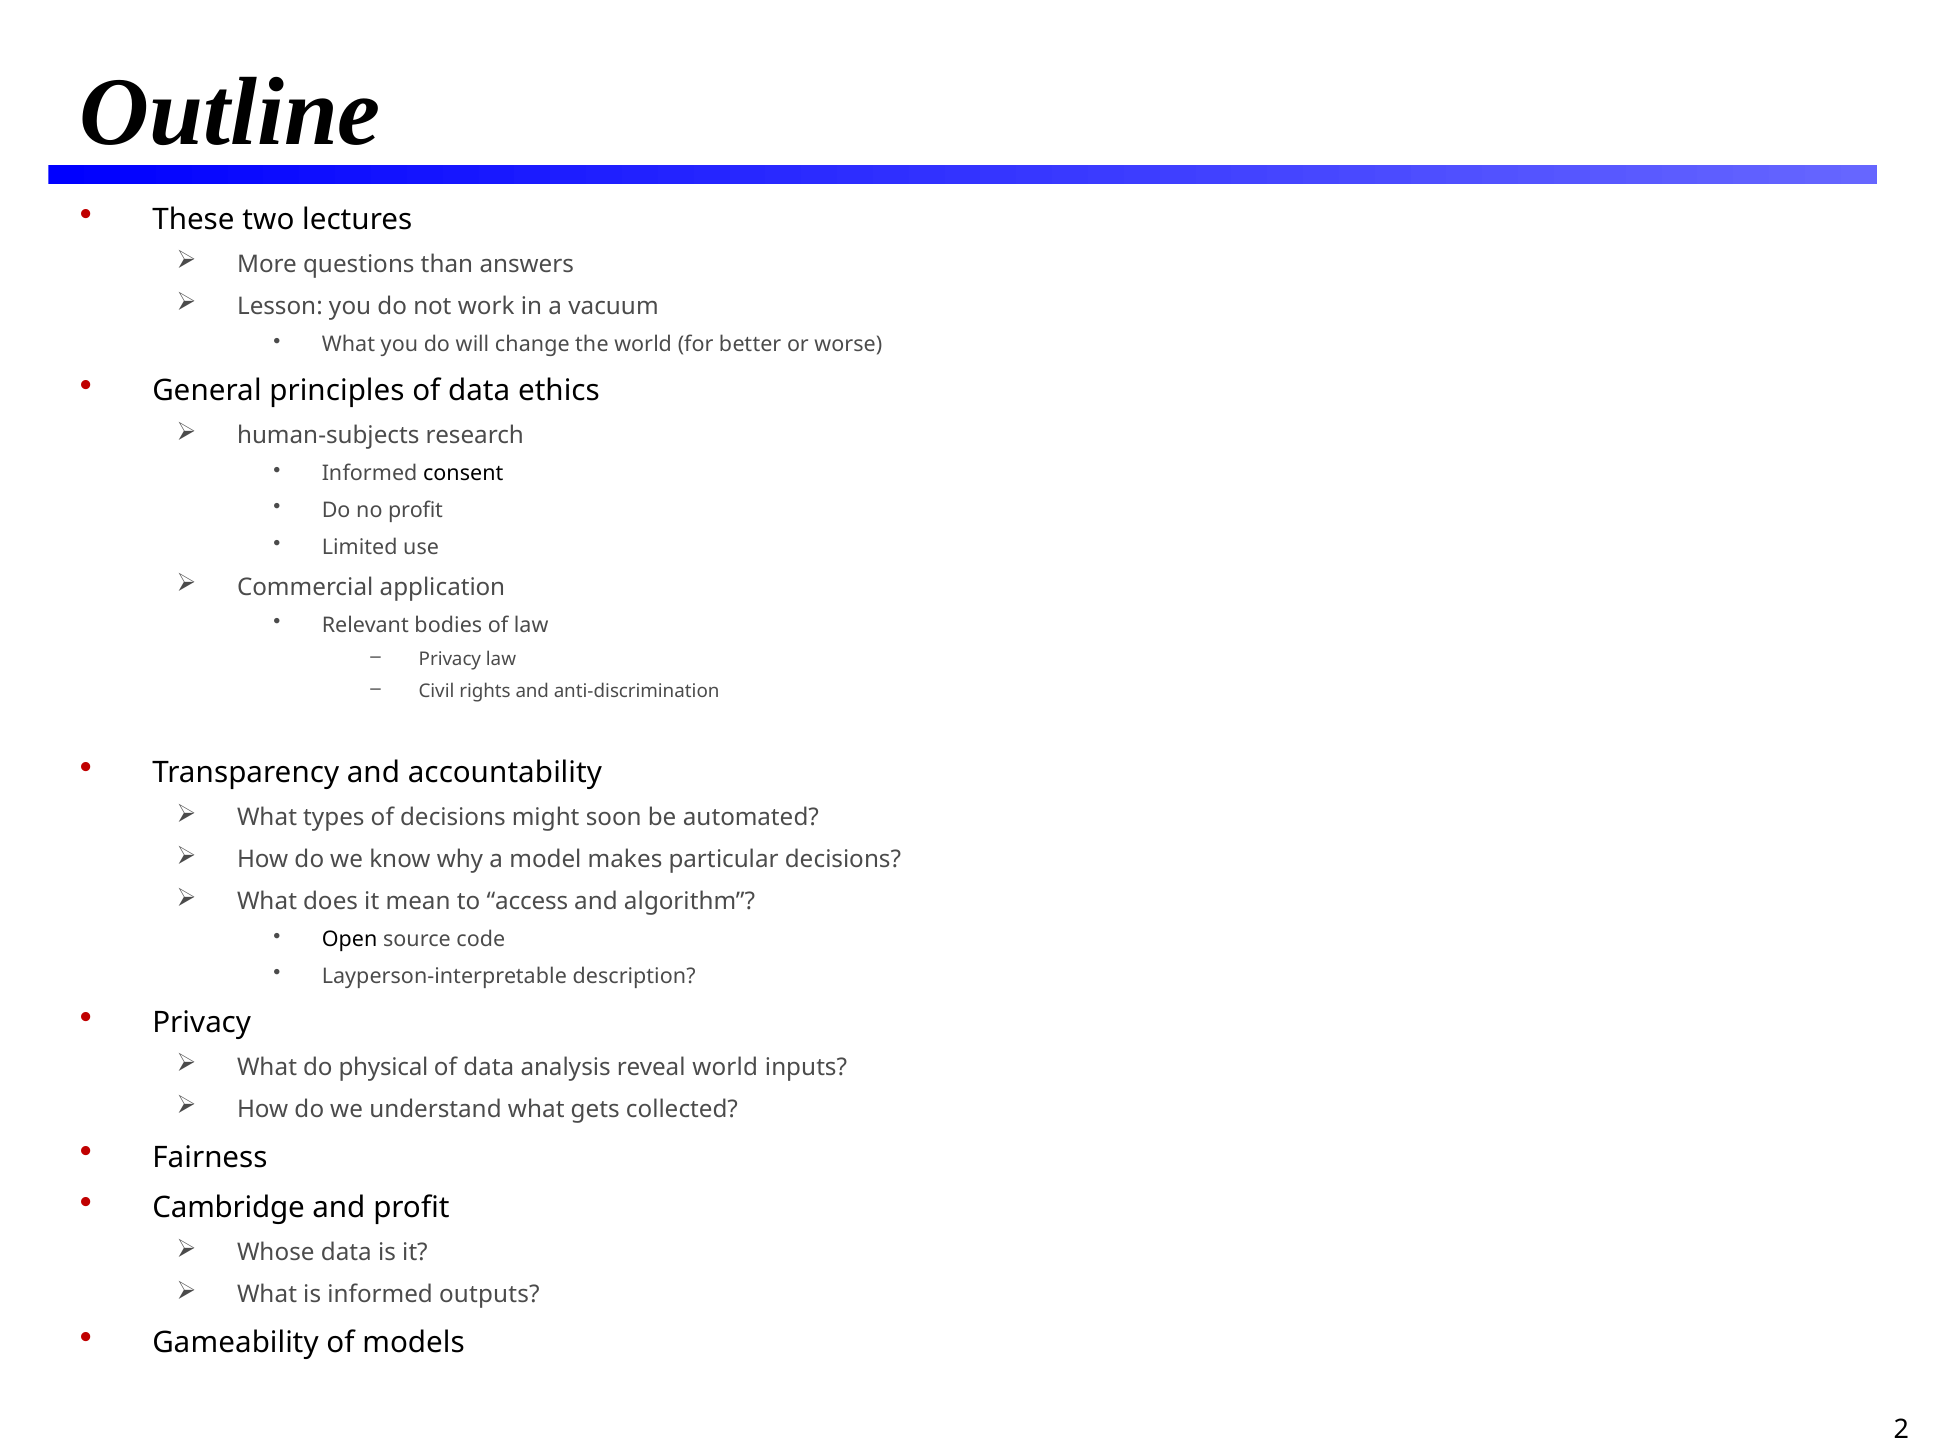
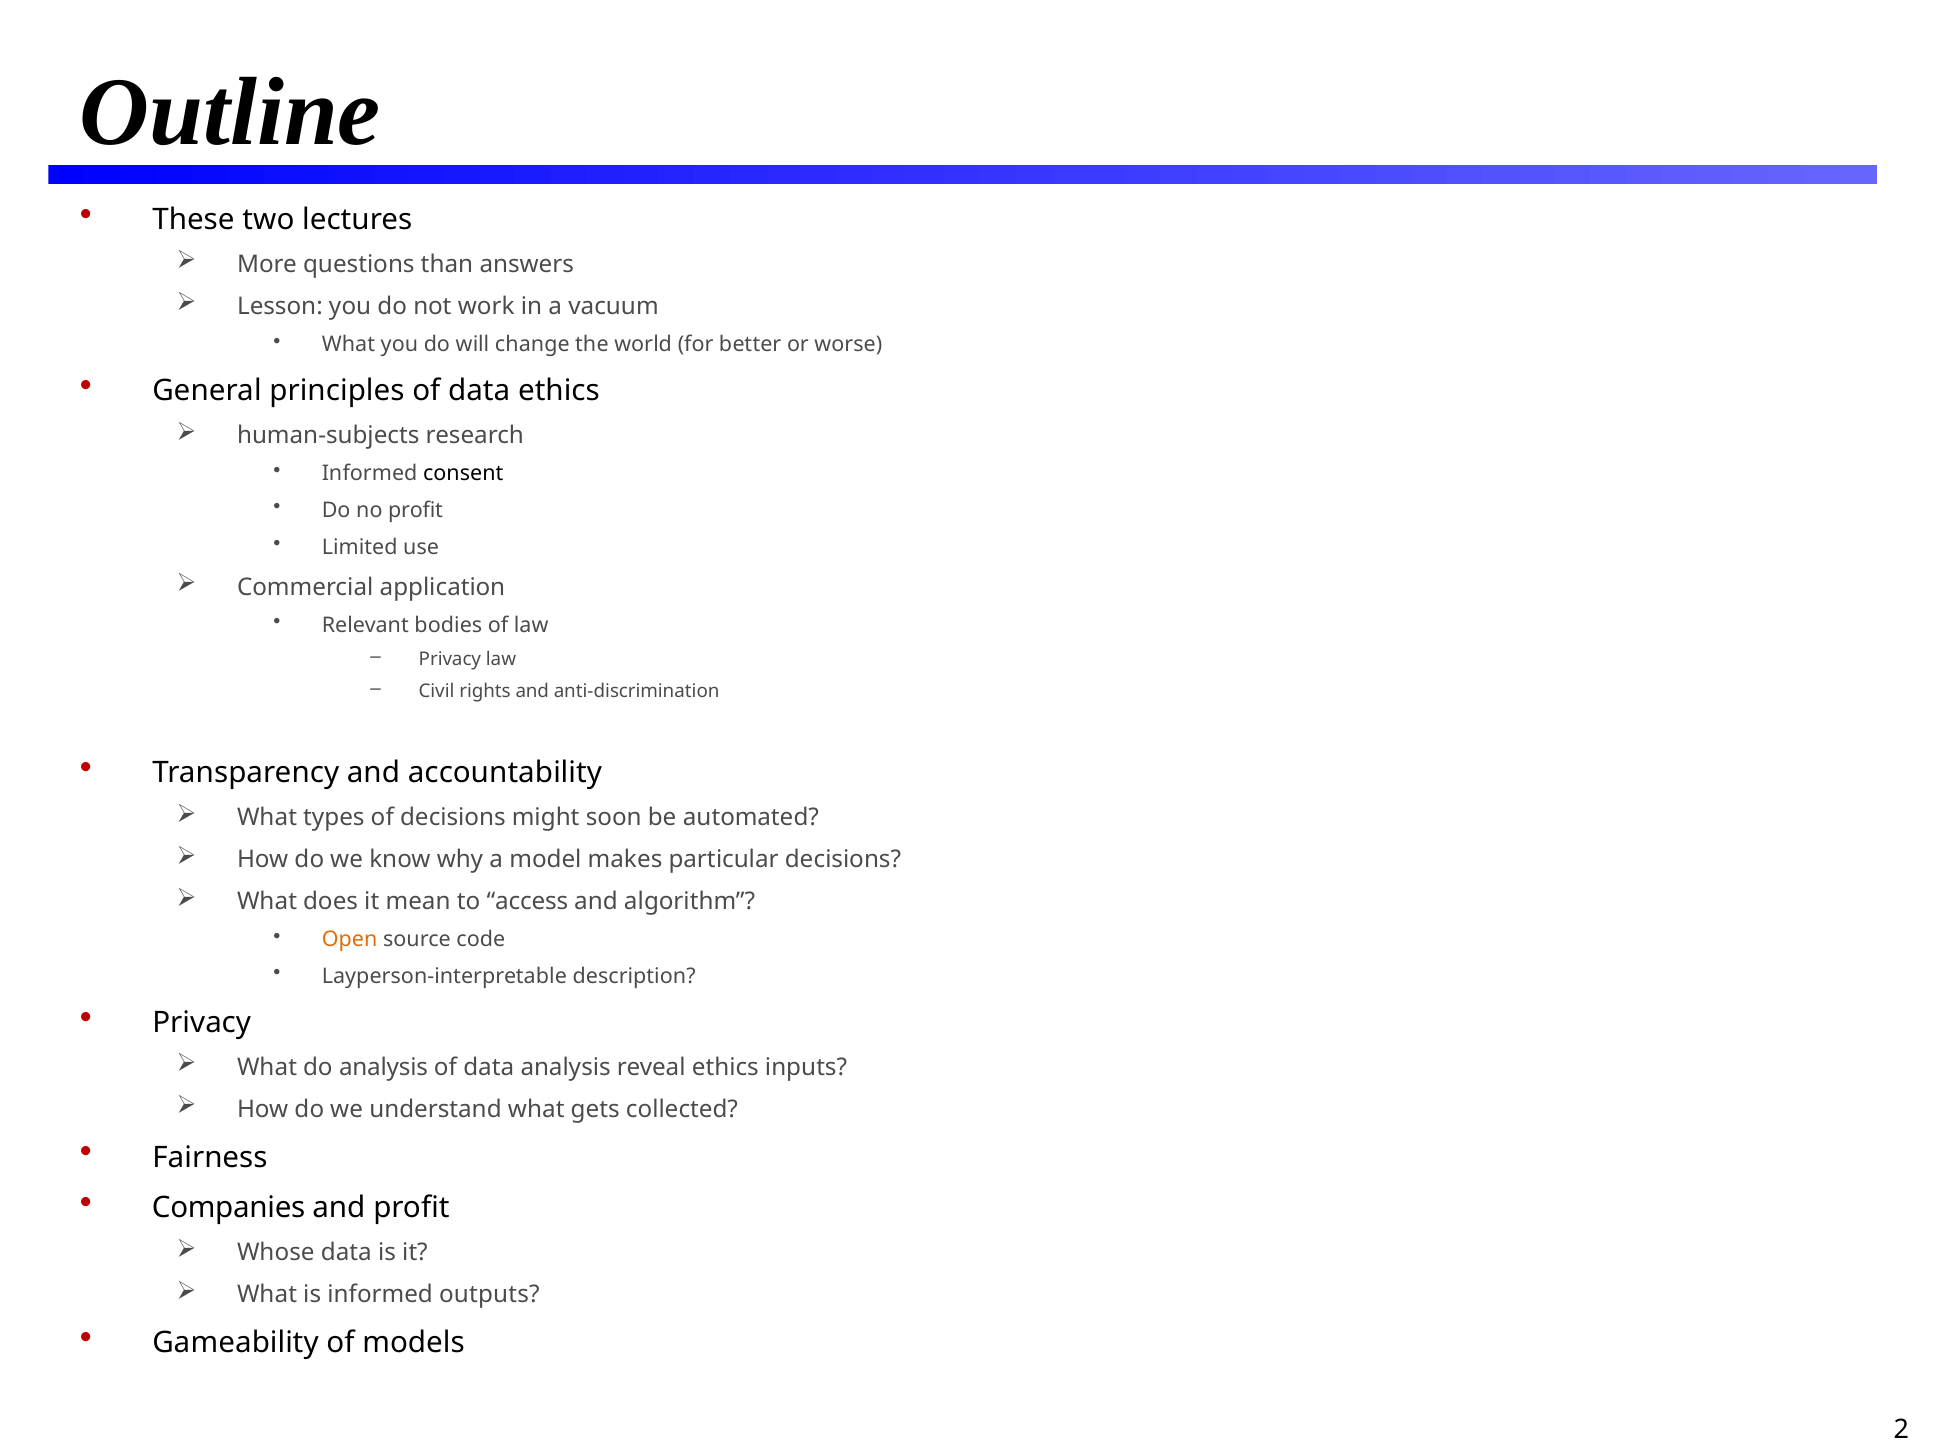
Open colour: black -> orange (350, 940)
do physical: physical -> analysis (384, 1067)
reveal world: world -> ethics (725, 1067)
Cambridge: Cambridge -> Companies (229, 1208)
